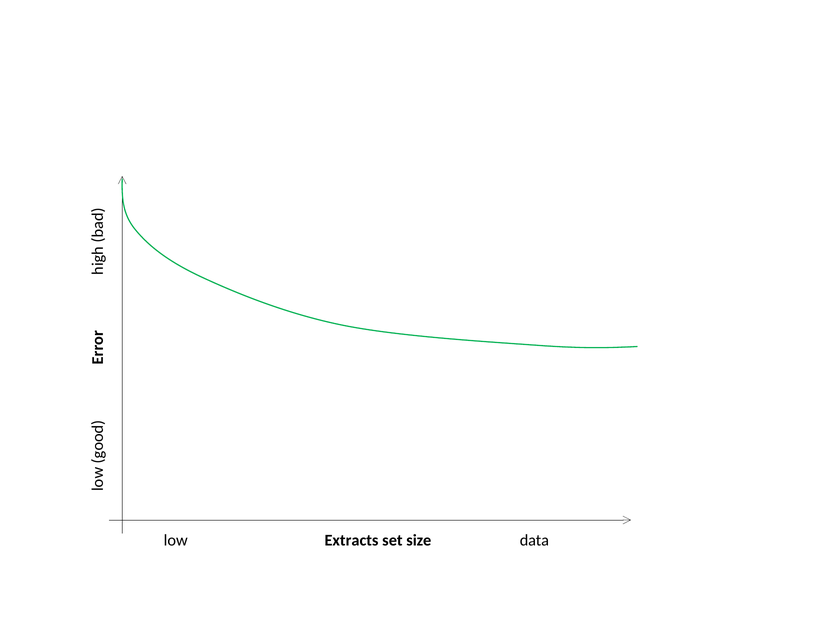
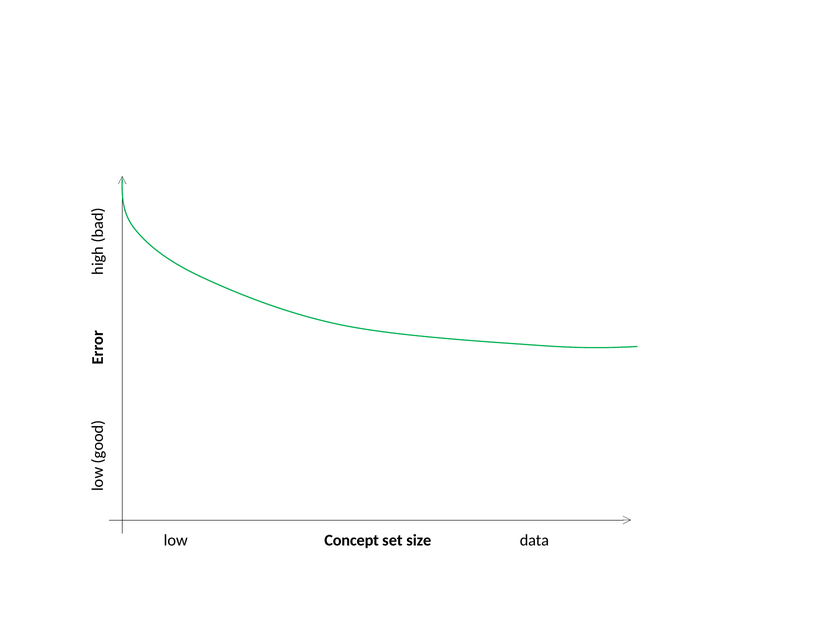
Extracts: Extracts -> Concept (352, 540)
